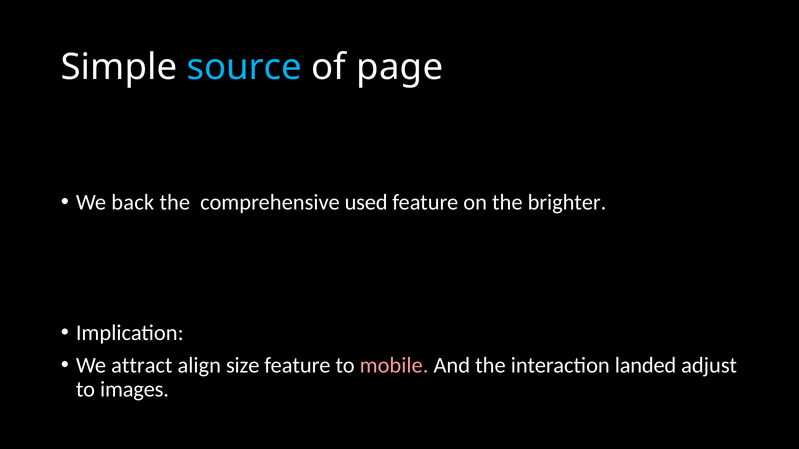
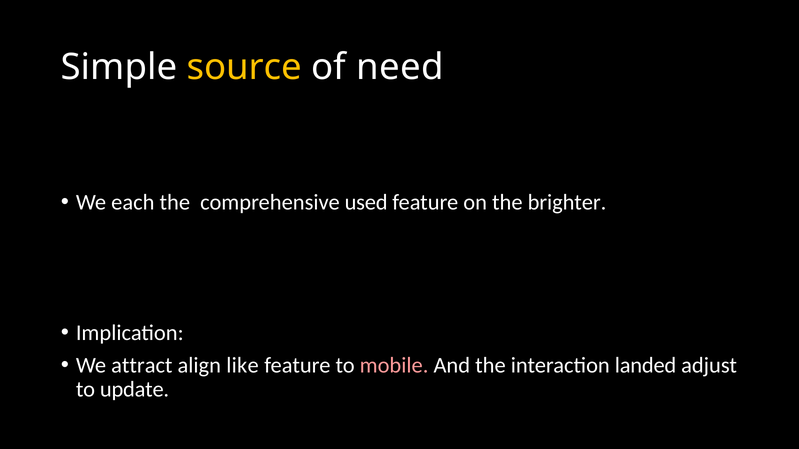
source colour: light blue -> yellow (244, 67)
page: page -> need (400, 67)
back: back -> each (133, 203)
size: size -> like (243, 366)
images: images -> update (135, 390)
